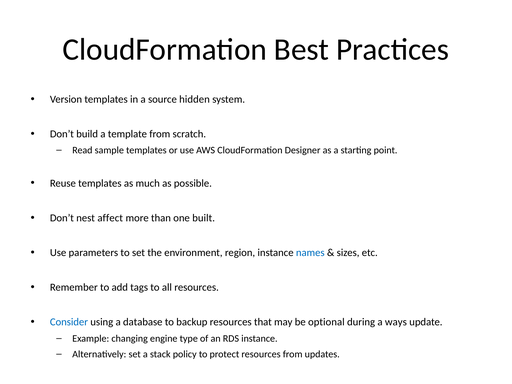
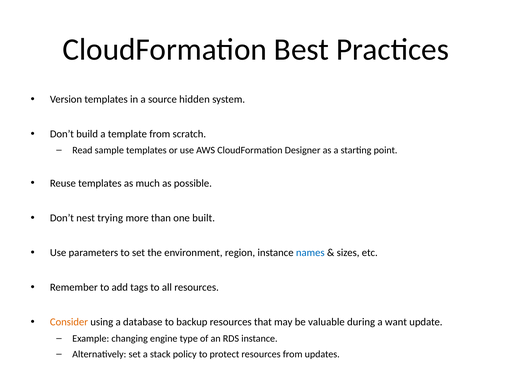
affect: affect -> trying (110, 218)
Consider colour: blue -> orange (69, 322)
optional: optional -> valuable (326, 322)
ways: ways -> want (396, 322)
